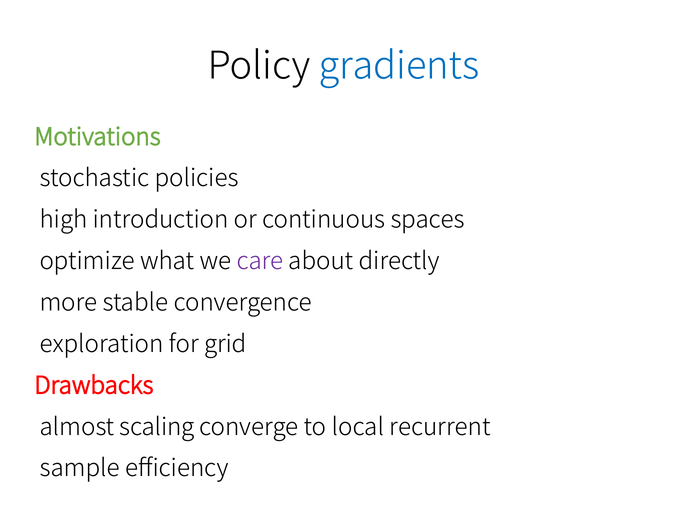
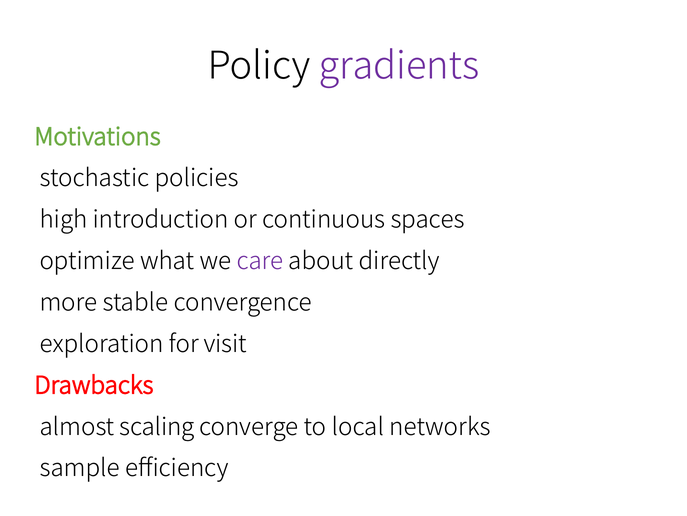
gradients colour: blue -> purple (399, 66)
grid: grid -> visit (225, 344)
recurrent: recurrent -> networks (440, 426)
